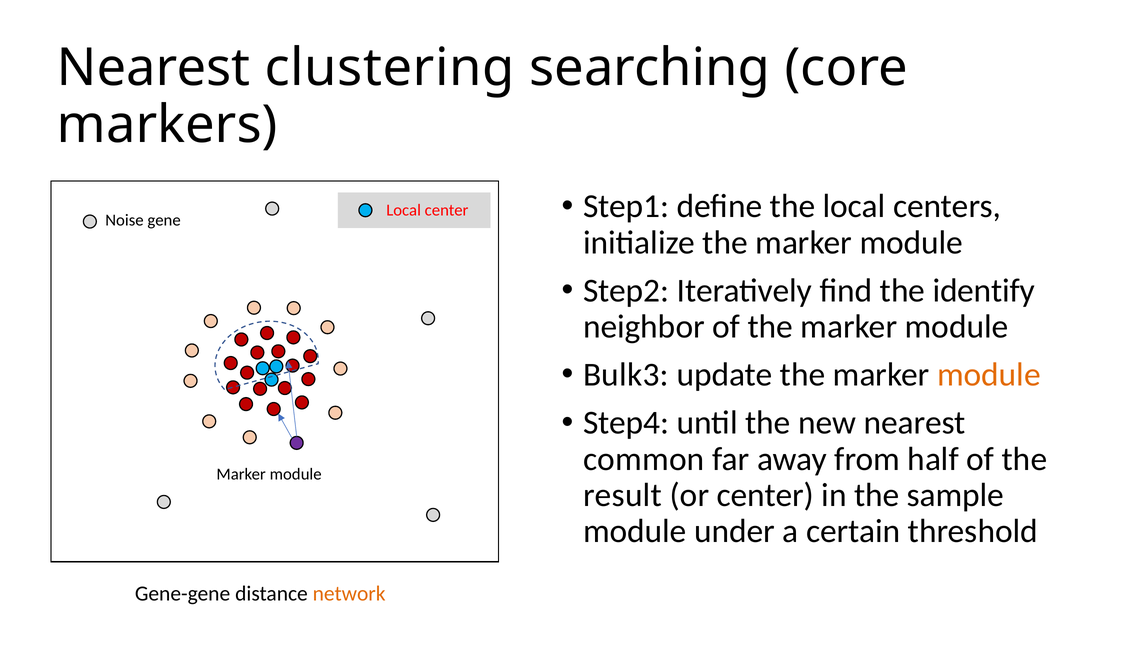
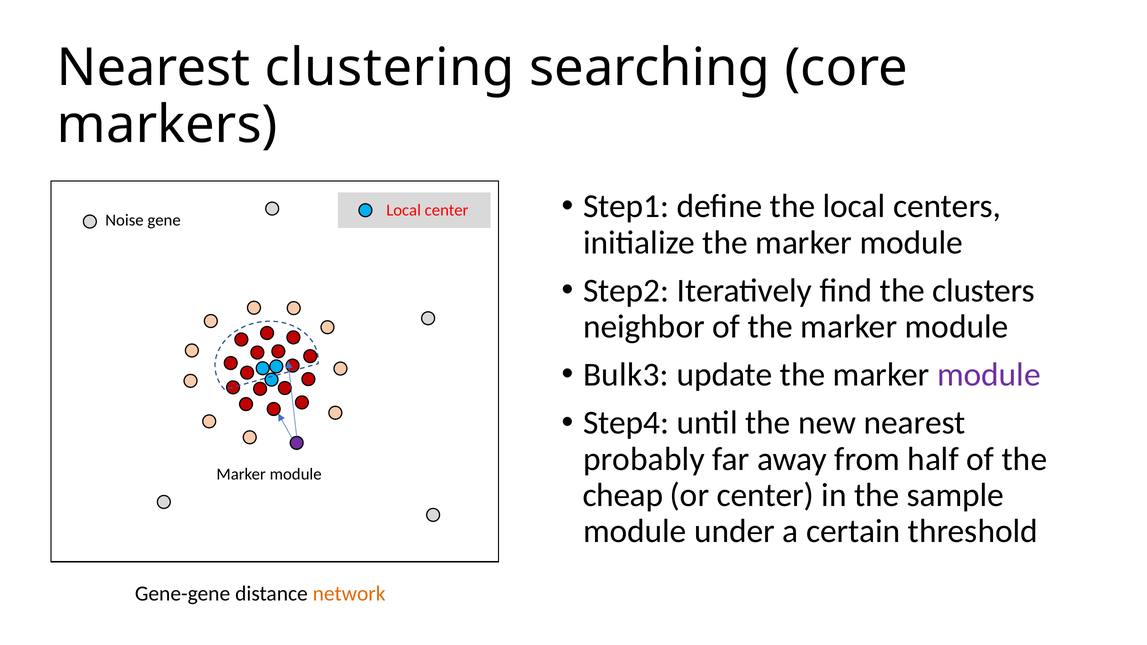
identify: identify -> clusters (984, 291)
module colour: orange -> purple (989, 375)
common: common -> probably (644, 459)
result: result -> cheap (623, 495)
